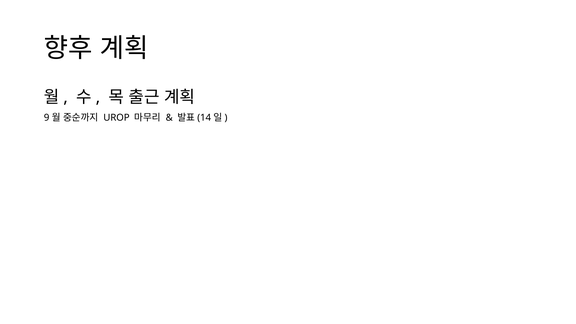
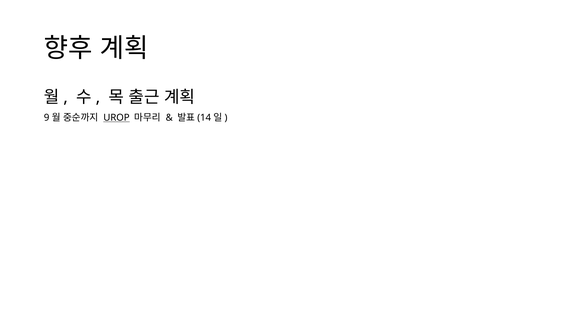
UROP underline: none -> present (116, 118)
